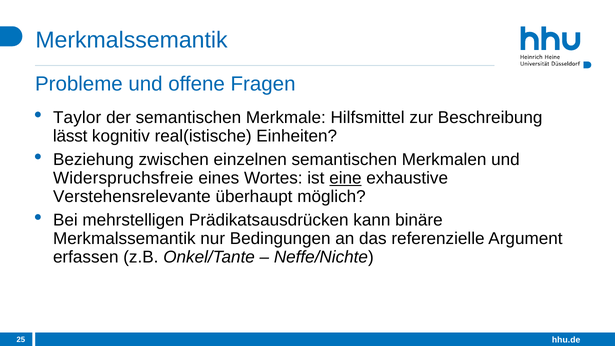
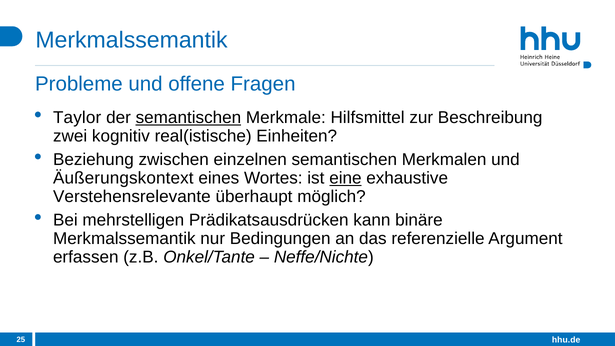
semantischen underline: none -> present (188, 118)
lässt: lässt -> zwei (70, 136)
Widerspruchsfreie: Widerspruchsfreie -> Äußerungskontext (123, 178)
